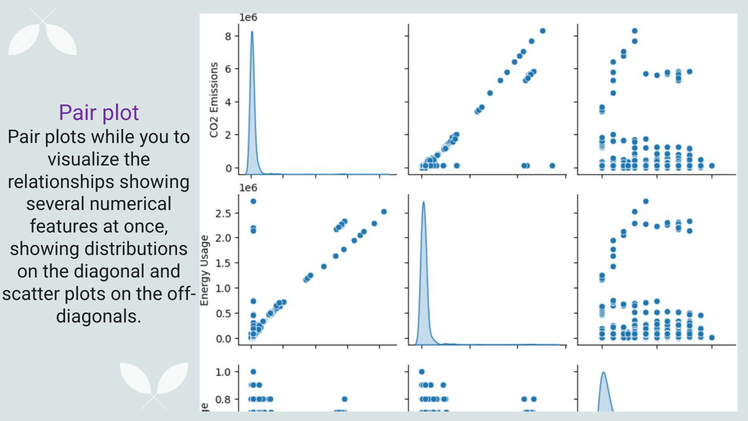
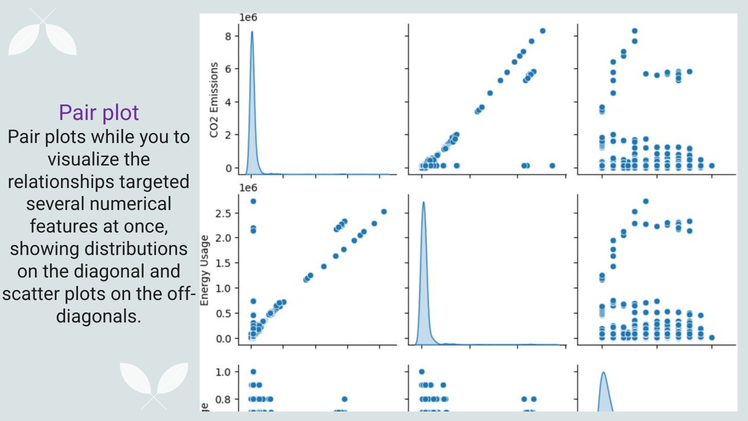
relationships showing: showing -> targeted (155, 182)
